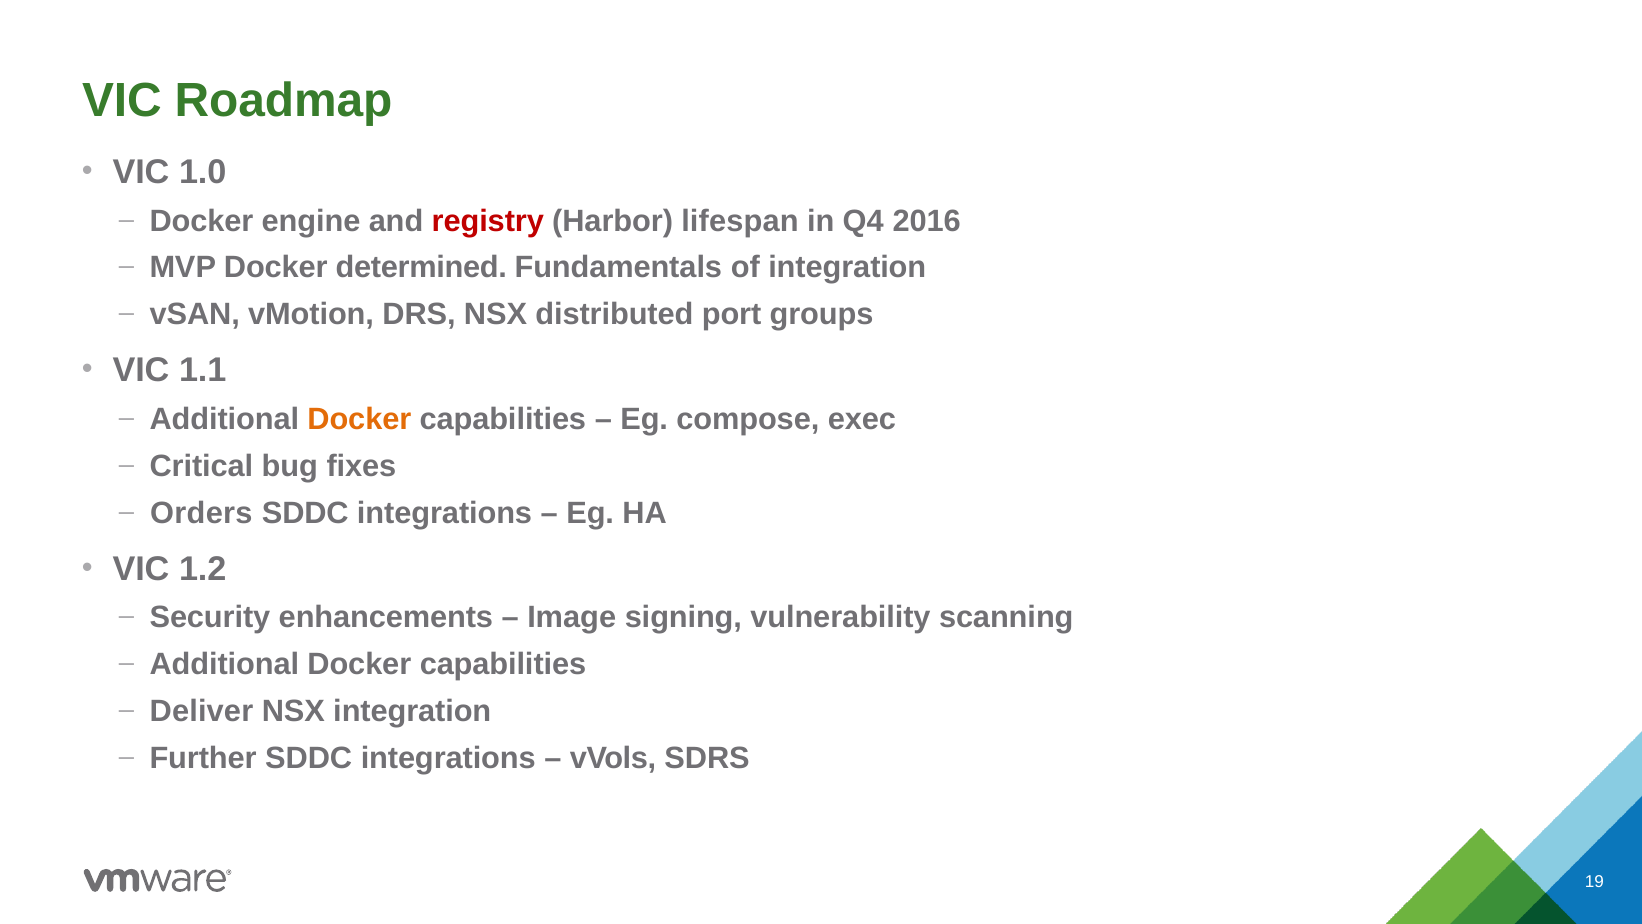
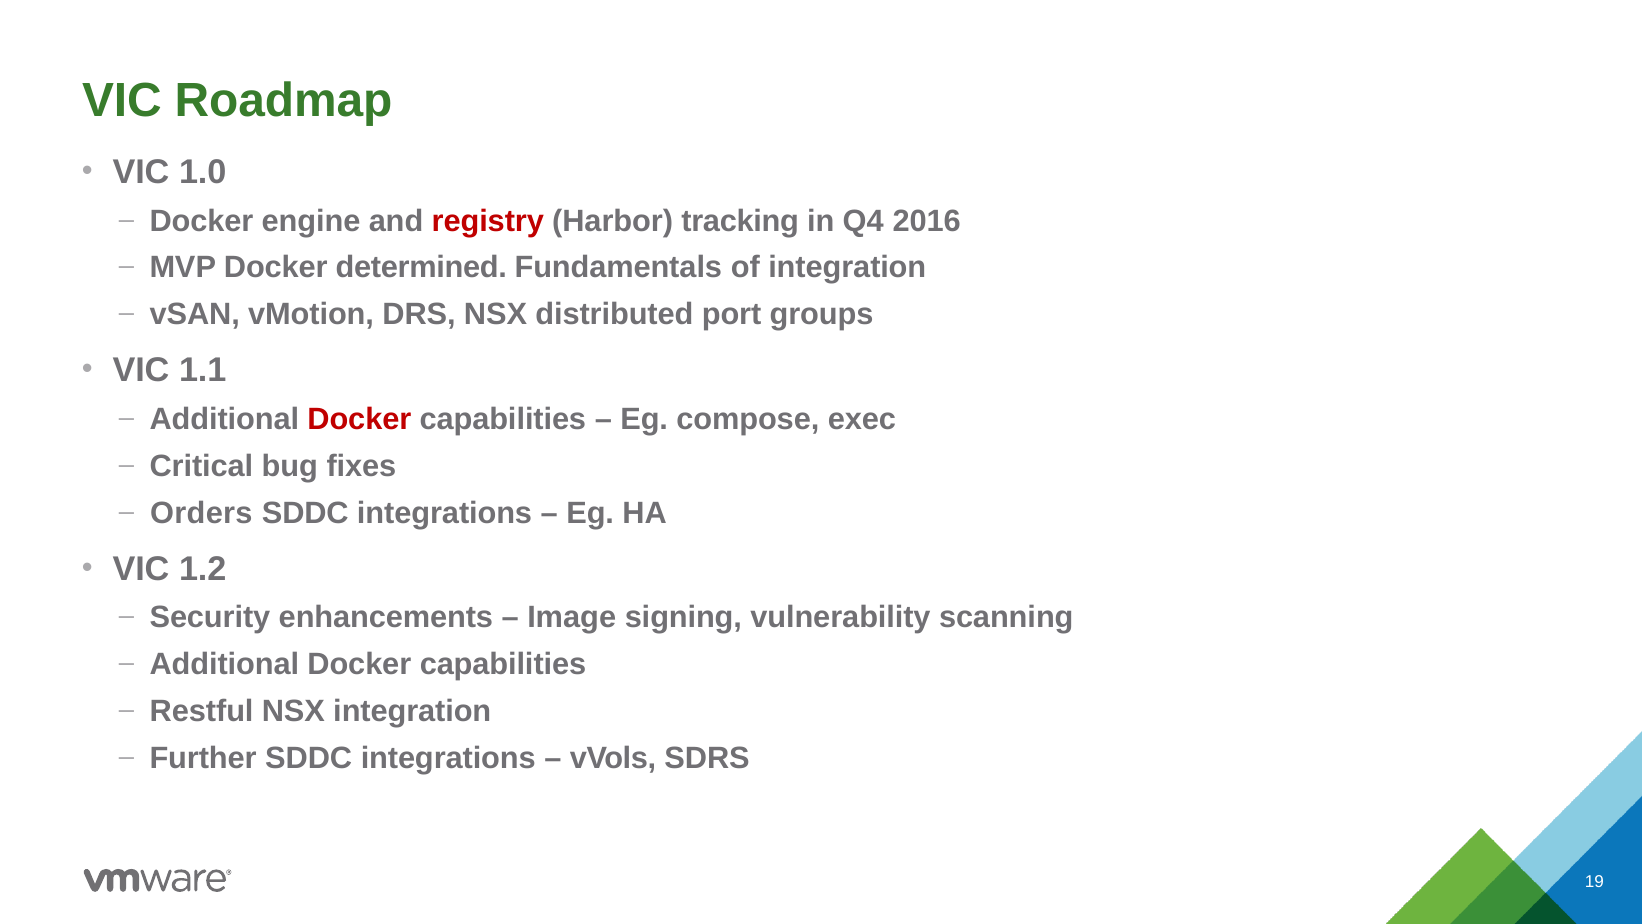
lifespan: lifespan -> tracking (740, 221)
Docker colour: orange -> red (359, 419)
Deliver: Deliver -> Restful (202, 711)
